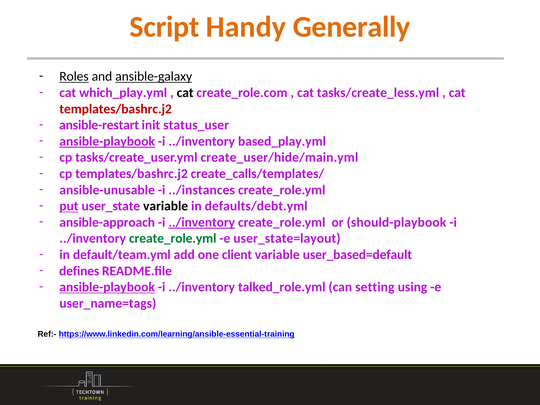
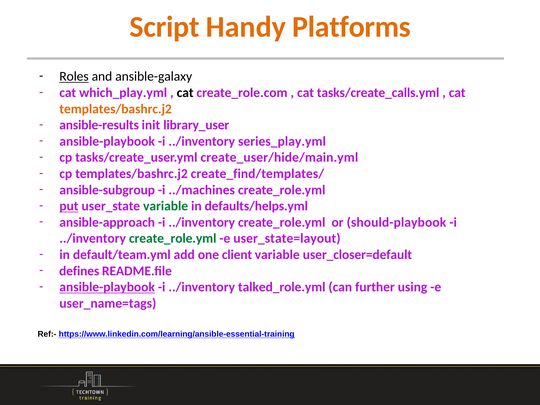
Generally: Generally -> Platforms (352, 27)
ansible-galaxy underline: present -> none (154, 77)
tasks/create_less.yml: tasks/create_less.yml -> tasks/create_calls.yml (378, 93)
templates/bashrc.j2 colour: red -> orange (116, 109)
ansible-restart: ansible-restart -> ansible-results (99, 125)
status_user: status_user -> library_user (196, 125)
ansible-playbook underline: present -> none (107, 141)
based_play.yml: based_play.yml -> series_play.yml (282, 141)
create_calls/templates/: create_calls/templates/ -> create_find/templates/ (257, 174)
ansible-unusable: ansible-unusable -> ansible-subgroup (107, 190)
../instances: ../instances -> ../machines (202, 190)
variable colour: black -> green (166, 206)
defaults/debt.yml: defaults/debt.yml -> defaults/helps.yml (256, 206)
../inventory underline: present -> none (202, 222)
user_based=default: user_based=default -> user_closer=default (357, 255)
setting: setting -> further (375, 287)
